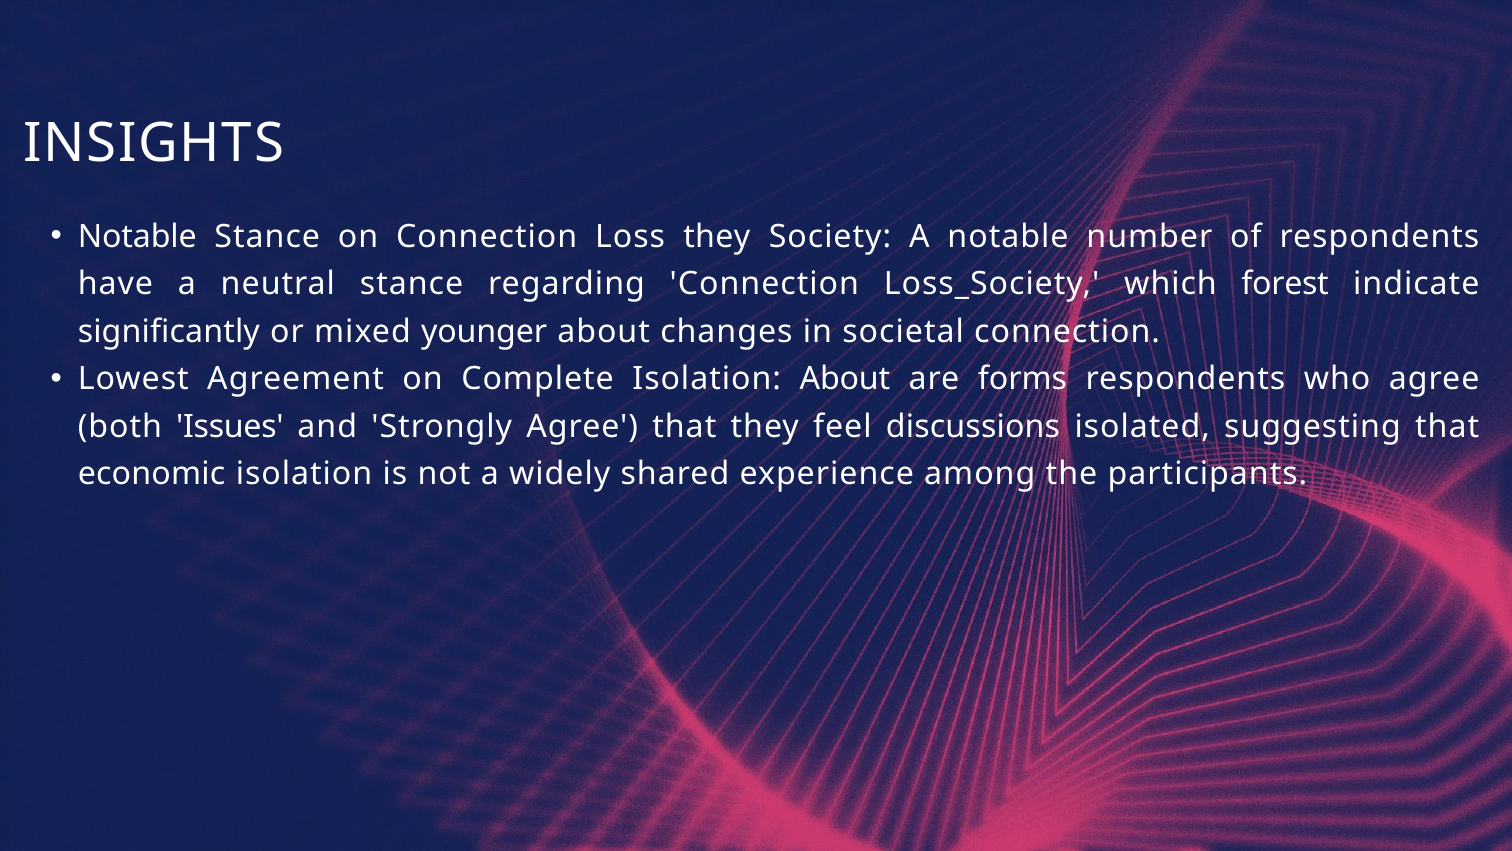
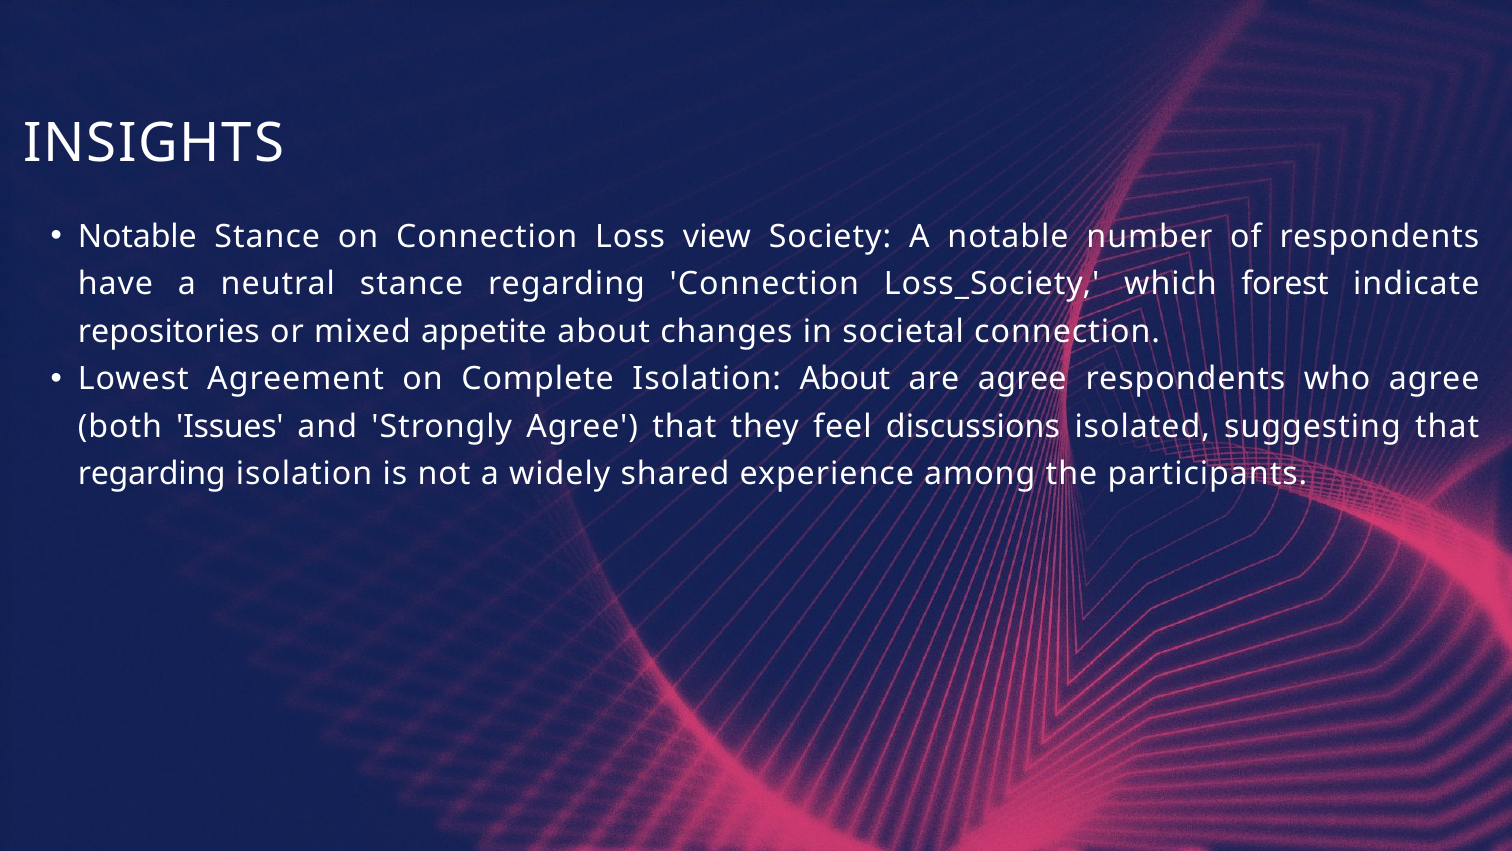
Loss they: they -> view (717, 237)
significantly: significantly -> repositories (169, 332)
younger: younger -> appetite (484, 332)
are forms: forms -> agree (1022, 379)
economic: economic -> regarding (152, 474)
